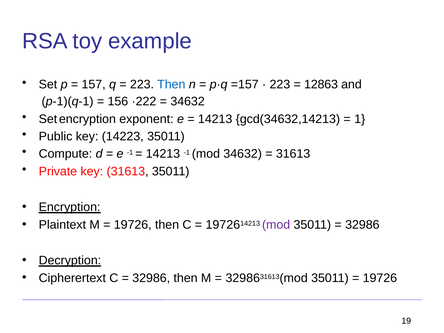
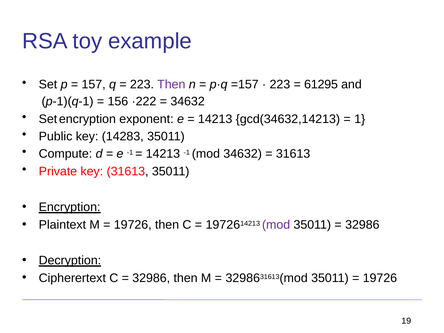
Then colour: blue -> purple (171, 85)
12863: 12863 -> 61295 (321, 85)
14223: 14223 -> 14283 (123, 136)
